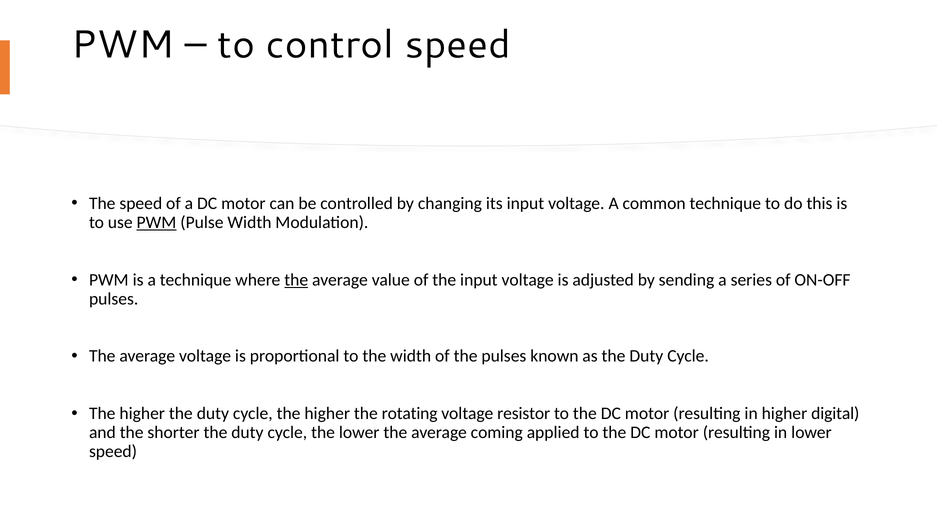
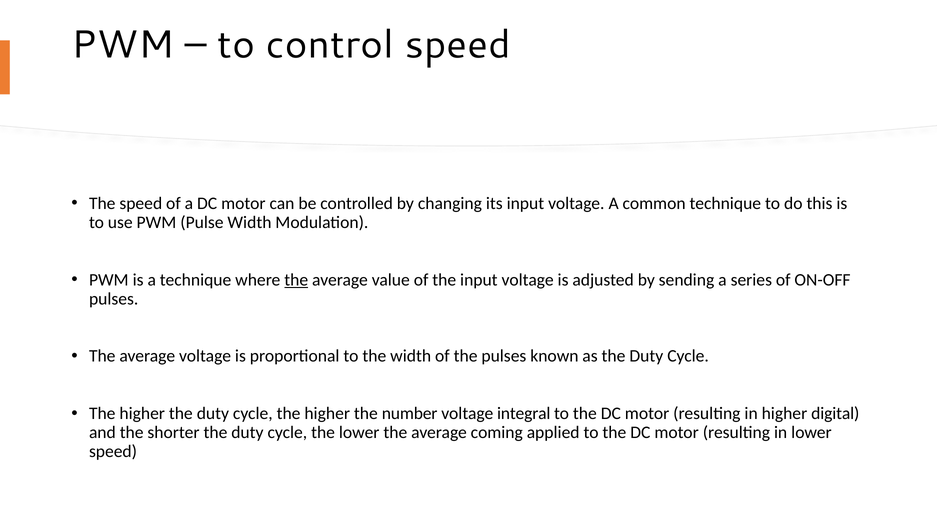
PWM underline: present -> none (156, 222)
rotating: rotating -> number (410, 414)
resistor: resistor -> integral (524, 414)
